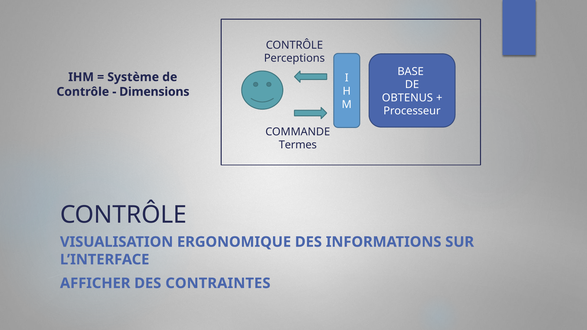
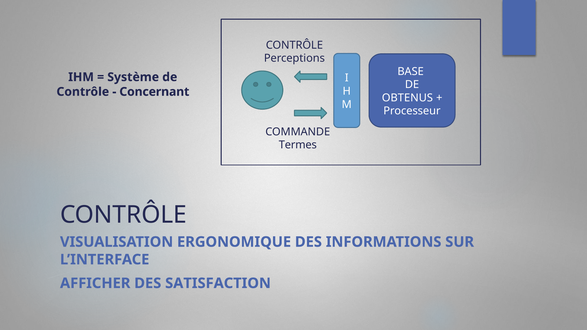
Dimensions: Dimensions -> Concernant (154, 92)
CONTRAINTES: CONTRAINTES -> SATISFACTION (218, 283)
